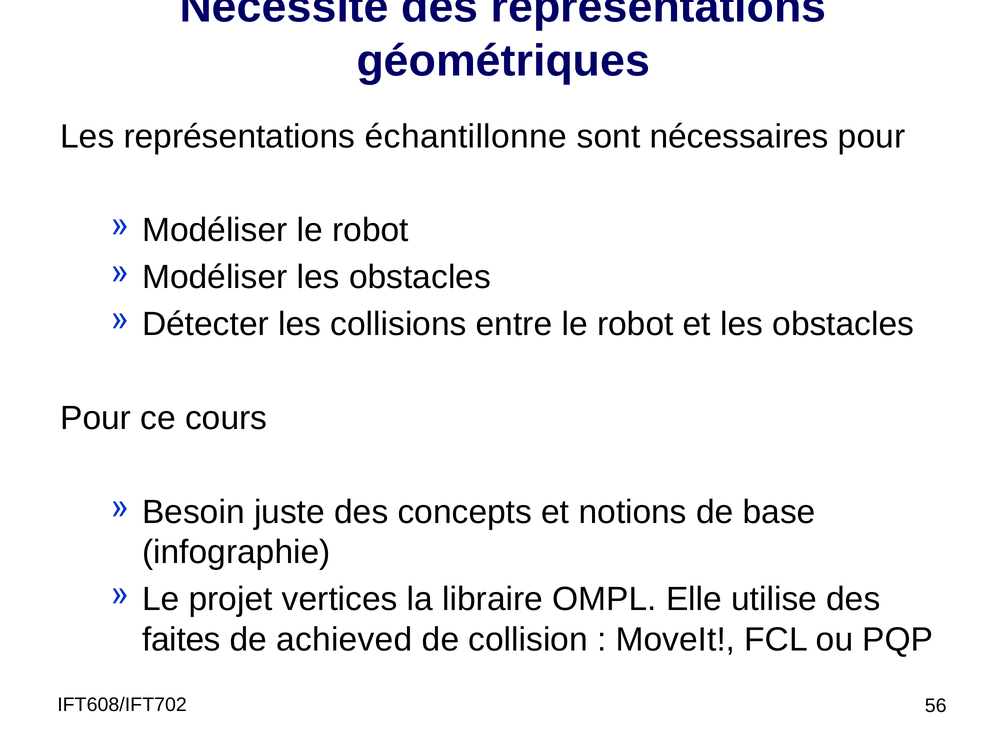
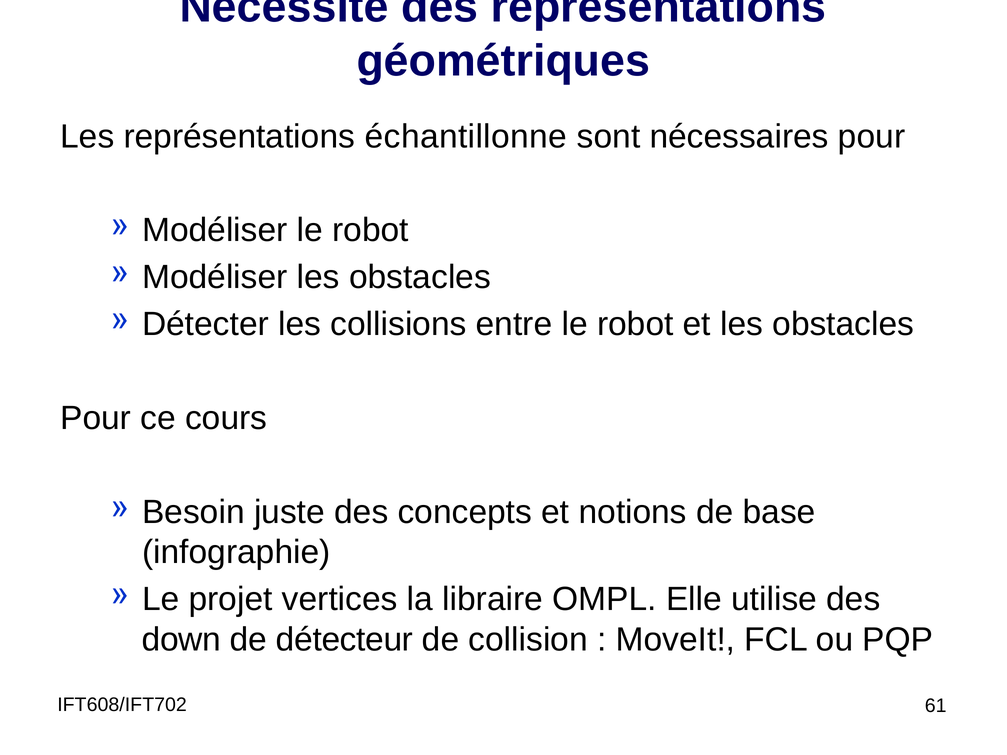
faites: faites -> down (181, 640)
achieved: achieved -> détecteur (345, 640)
56: 56 -> 61 (936, 706)
